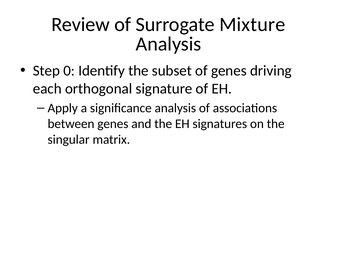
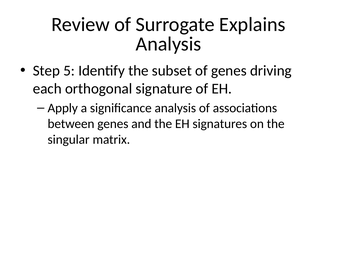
Mixture: Mixture -> Explains (252, 25)
0: 0 -> 5 (69, 71)
